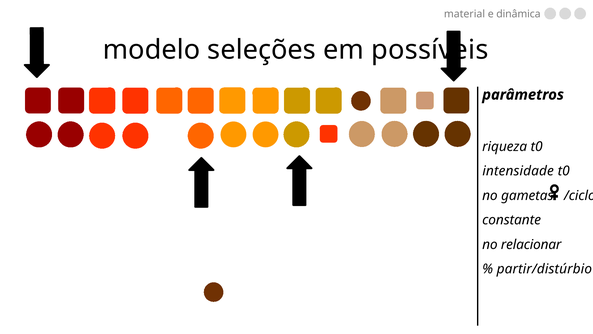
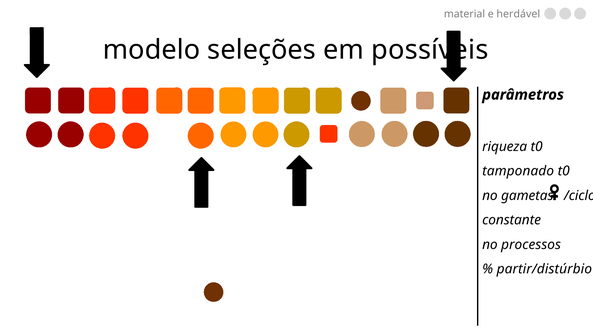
dinâmica: dinâmica -> herdável (518, 14)
intensidade: intensidade -> tamponado (518, 171)
relacionar: relacionar -> processos (531, 244)
